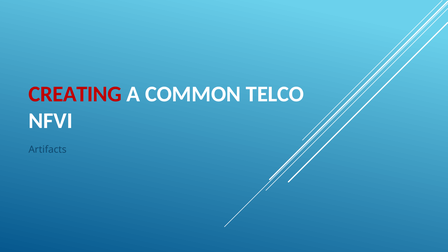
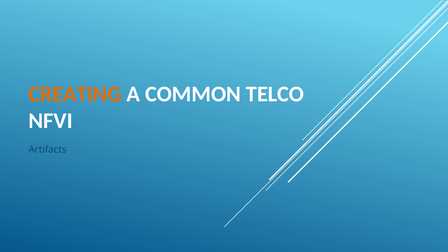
CREATING colour: red -> orange (75, 94)
